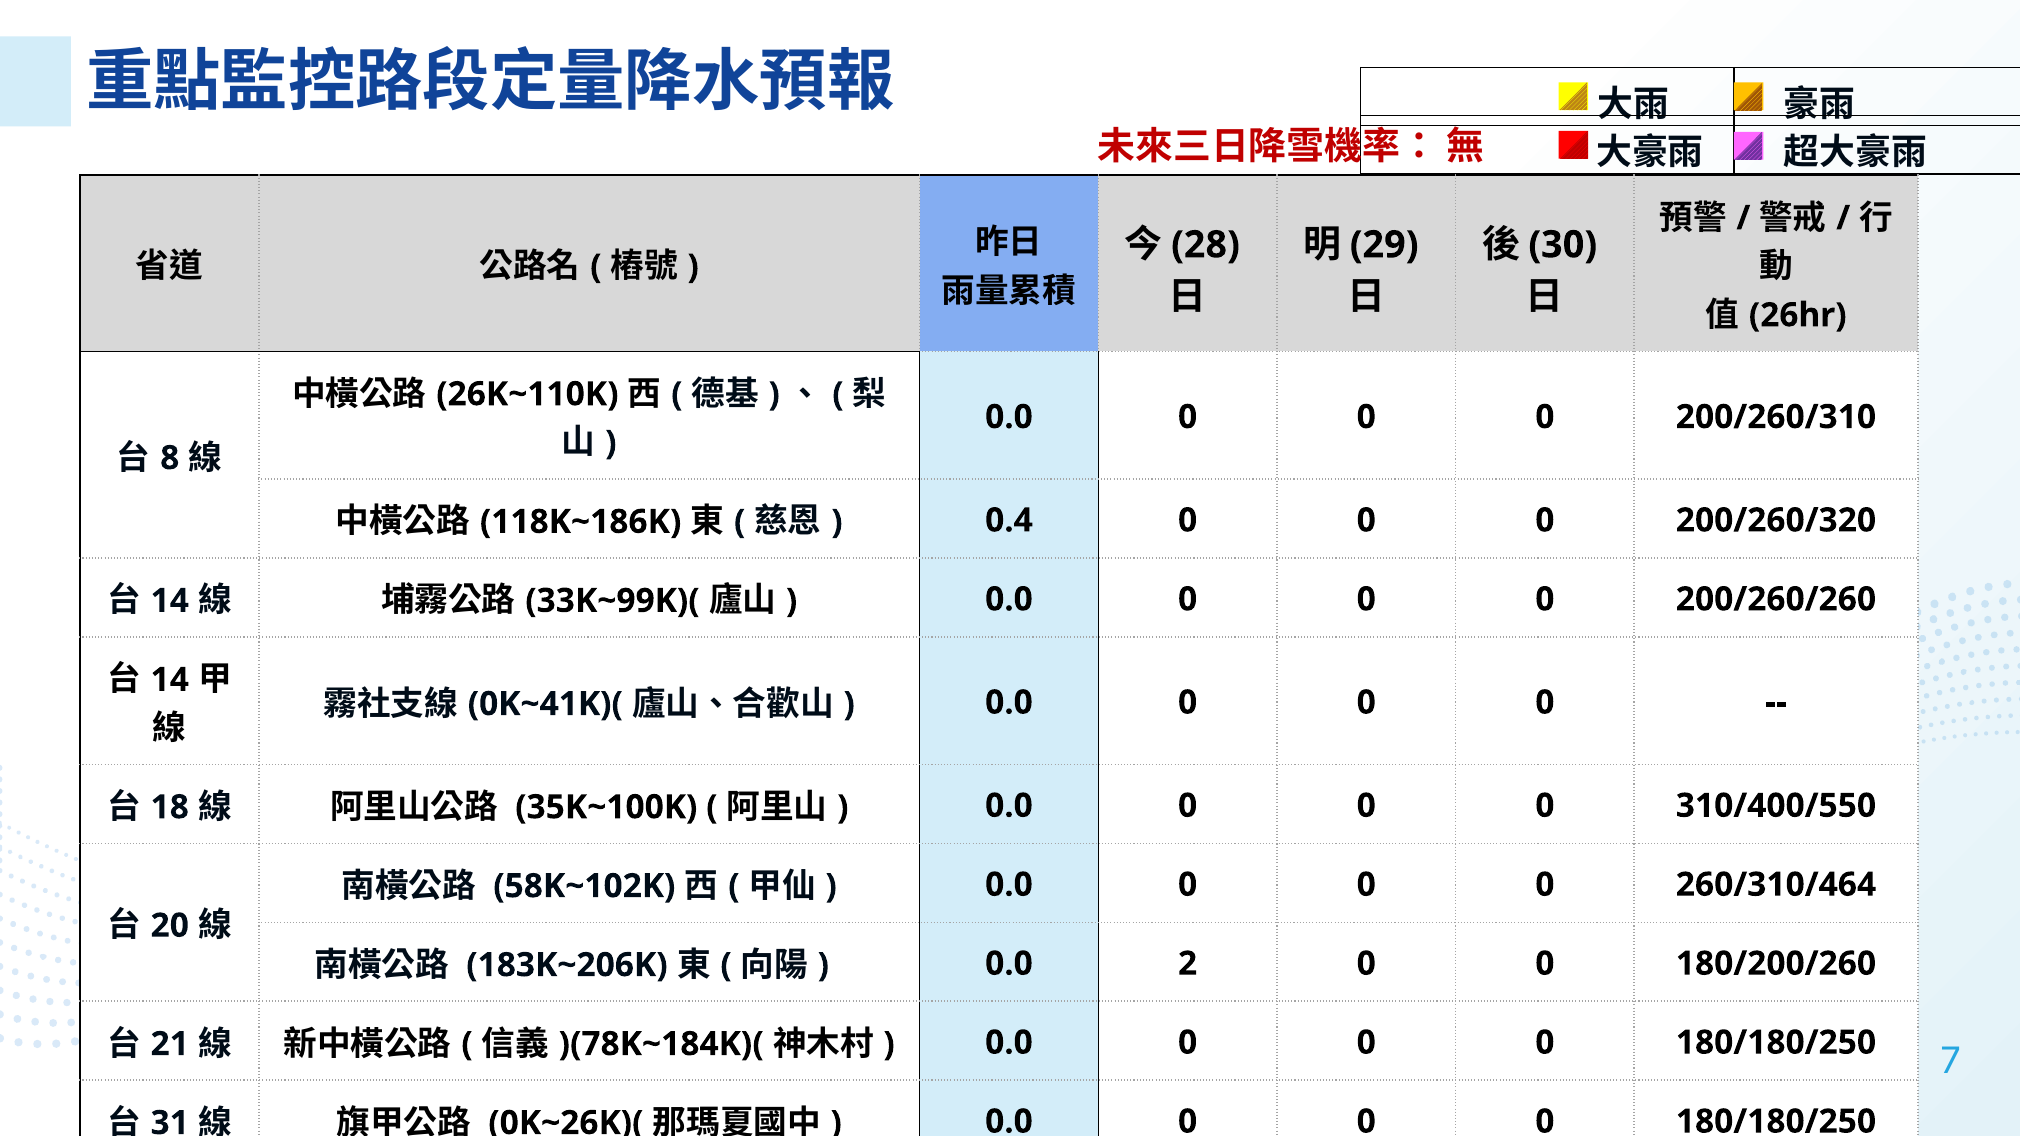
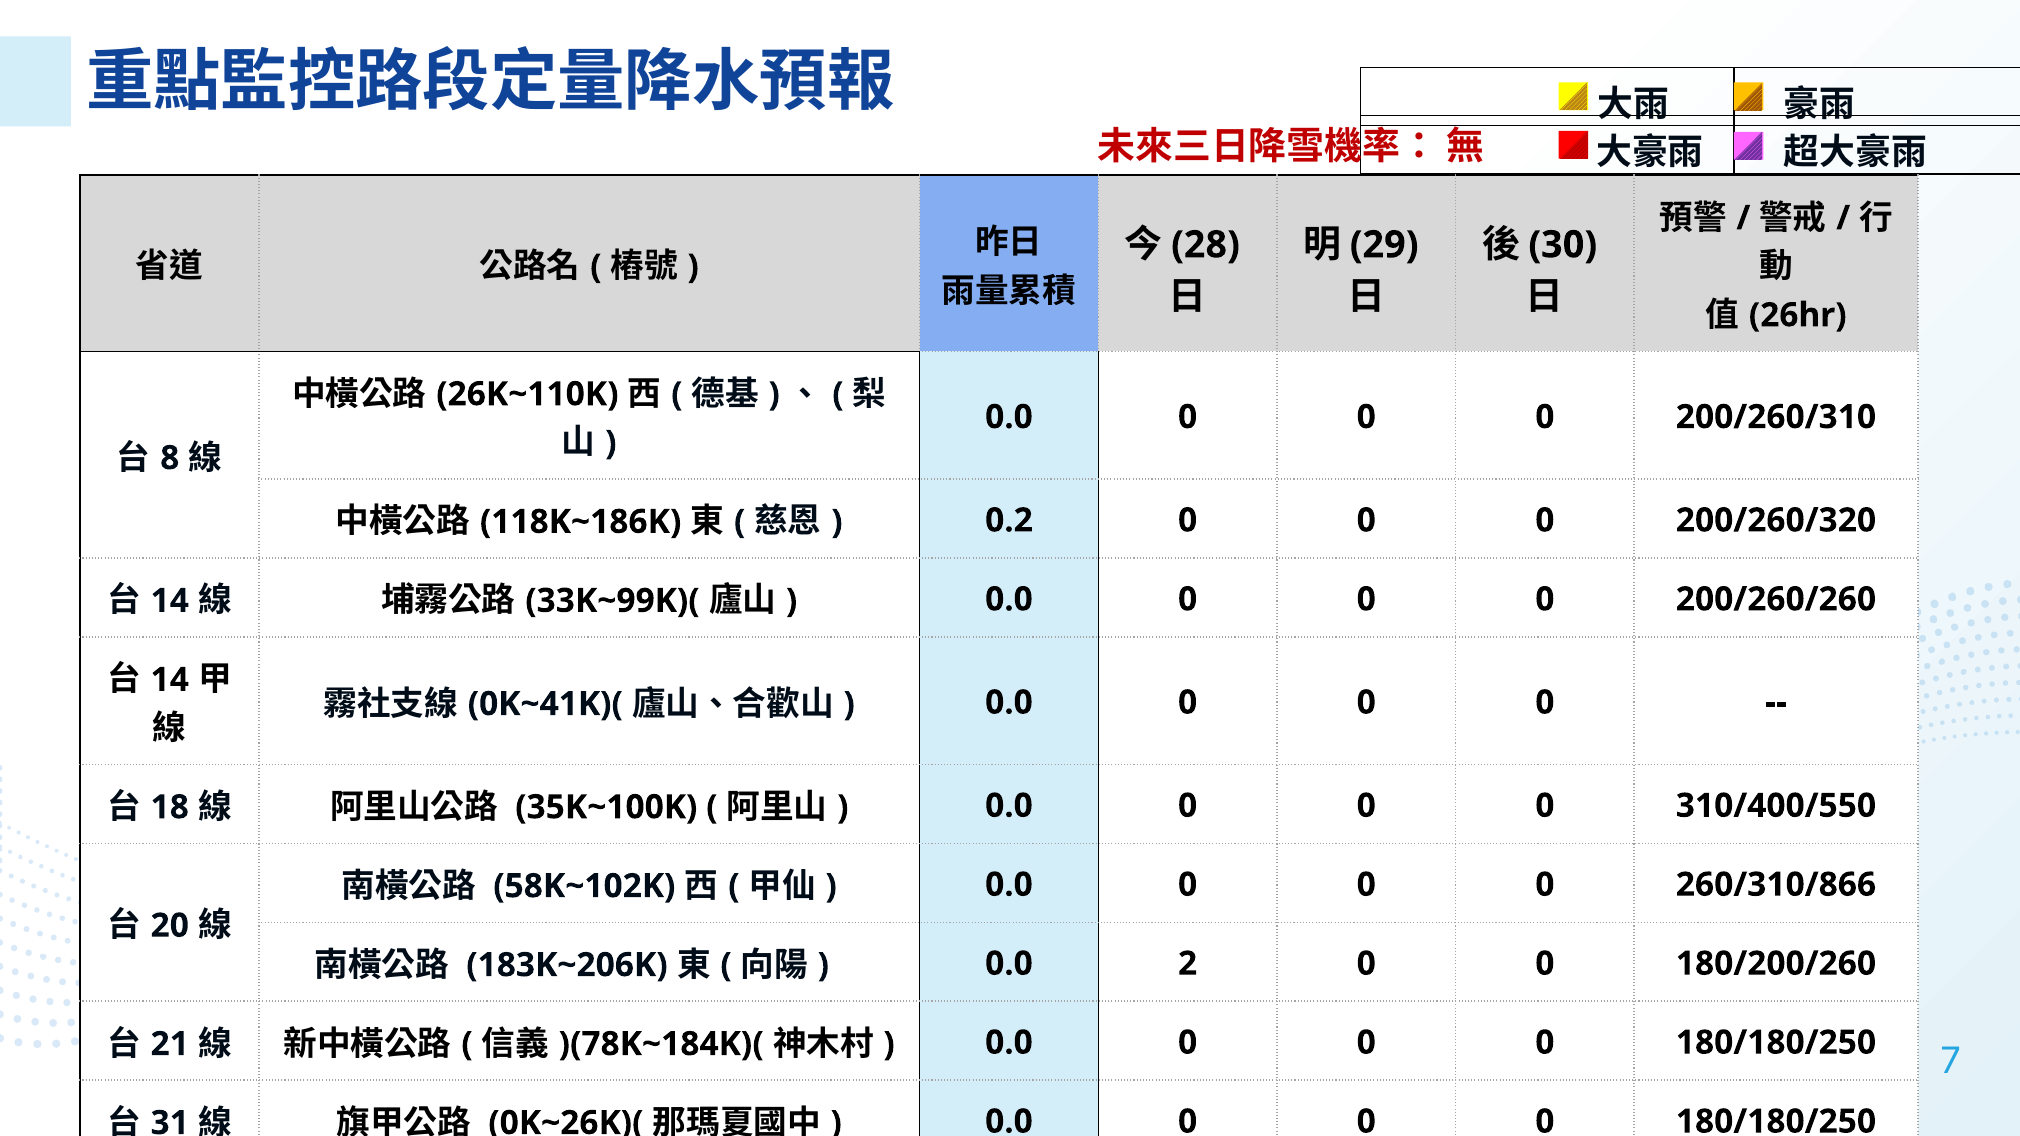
0.4: 0.4 -> 0.2 (1009, 520)
260/310/464: 260/310/464 -> 260/310/866 (1776, 885)
